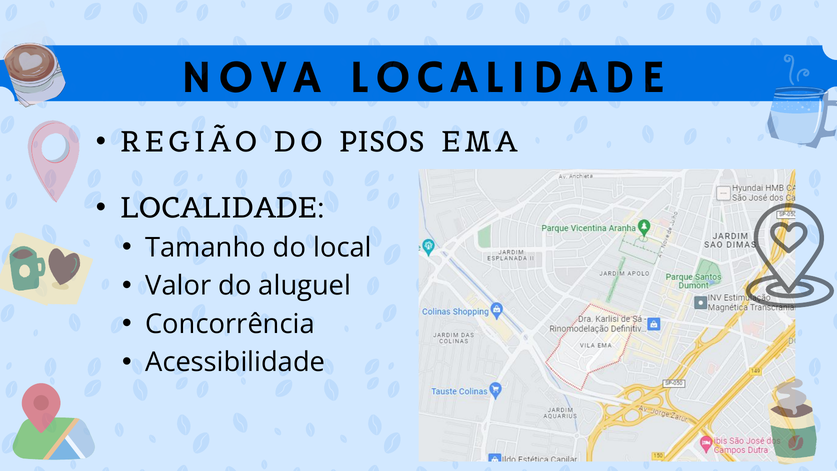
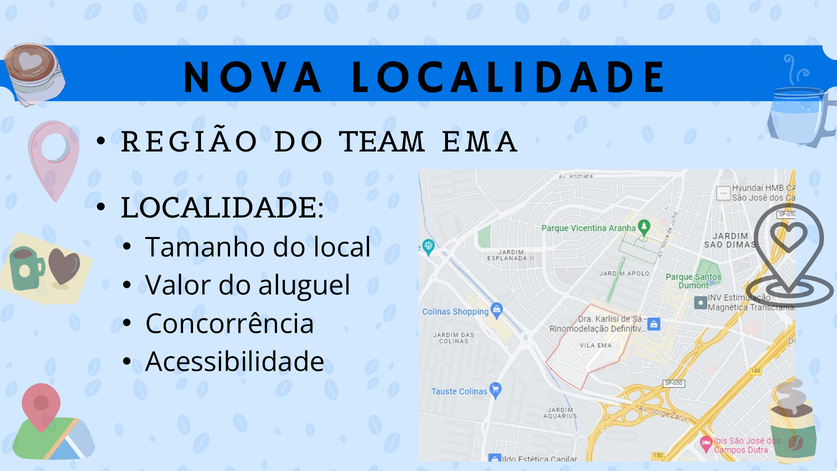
PISOS: PISOS -> TEAM (382, 142)
